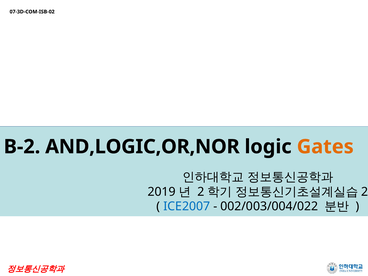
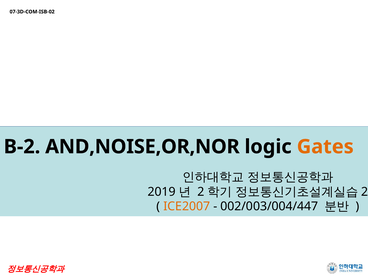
AND,LOGIC,OR,NOR: AND,LOGIC,OR,NOR -> AND,NOISE,OR,NOR (142, 147)
ICE2007 colour: blue -> orange (187, 206)
002/003/004/022: 002/003/004/022 -> 002/003/004/447 (269, 206)
